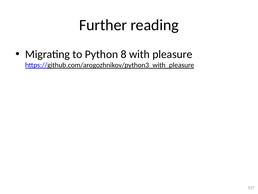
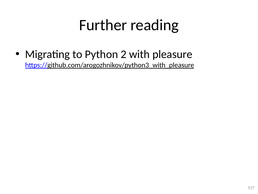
8: 8 -> 2 (124, 54)
